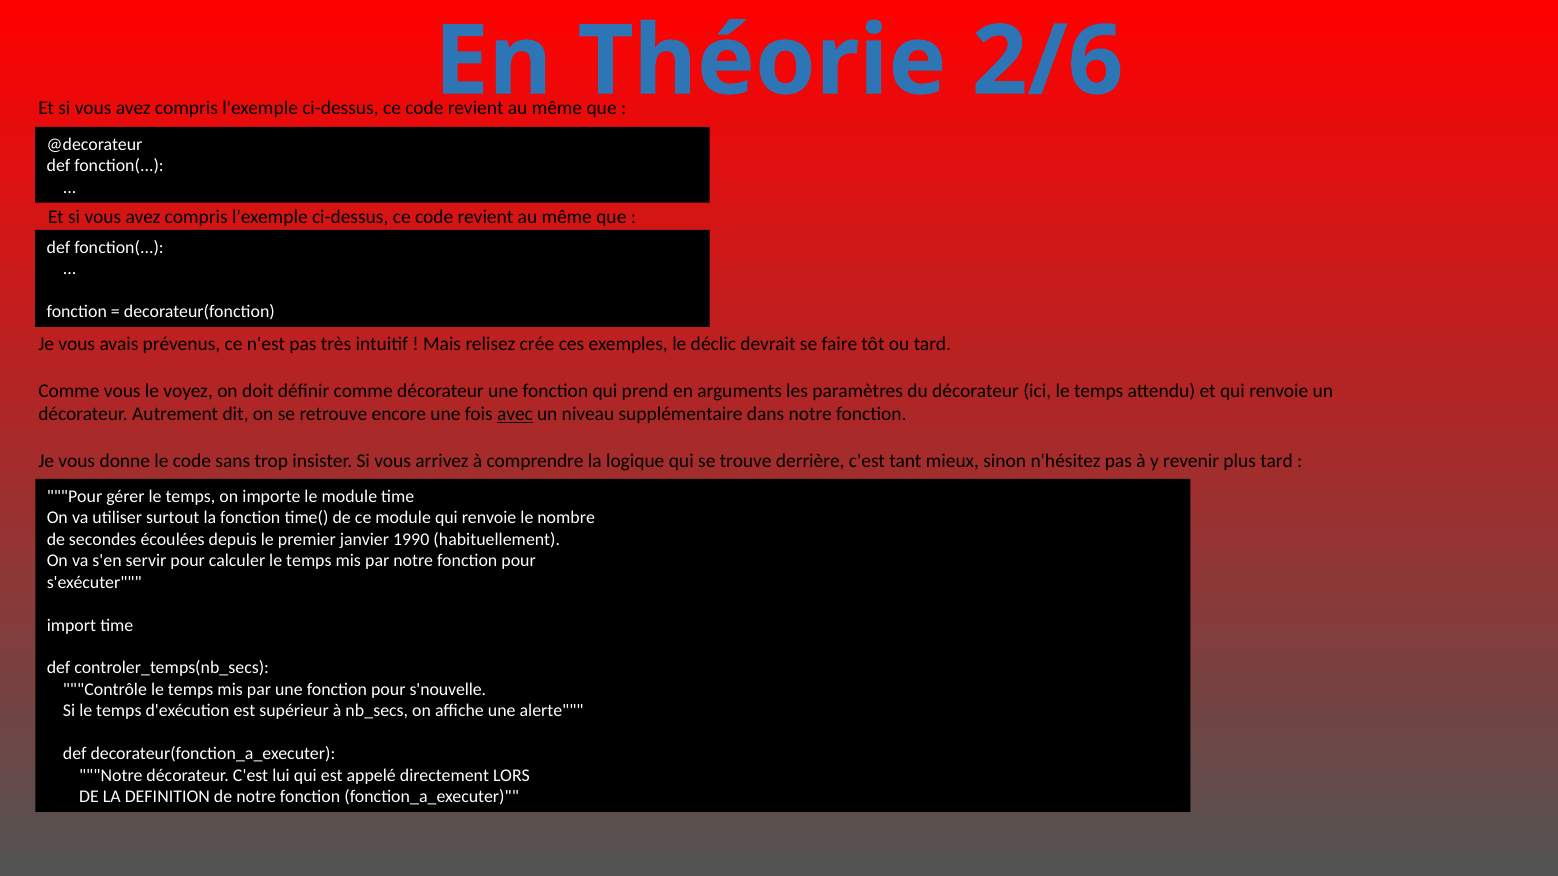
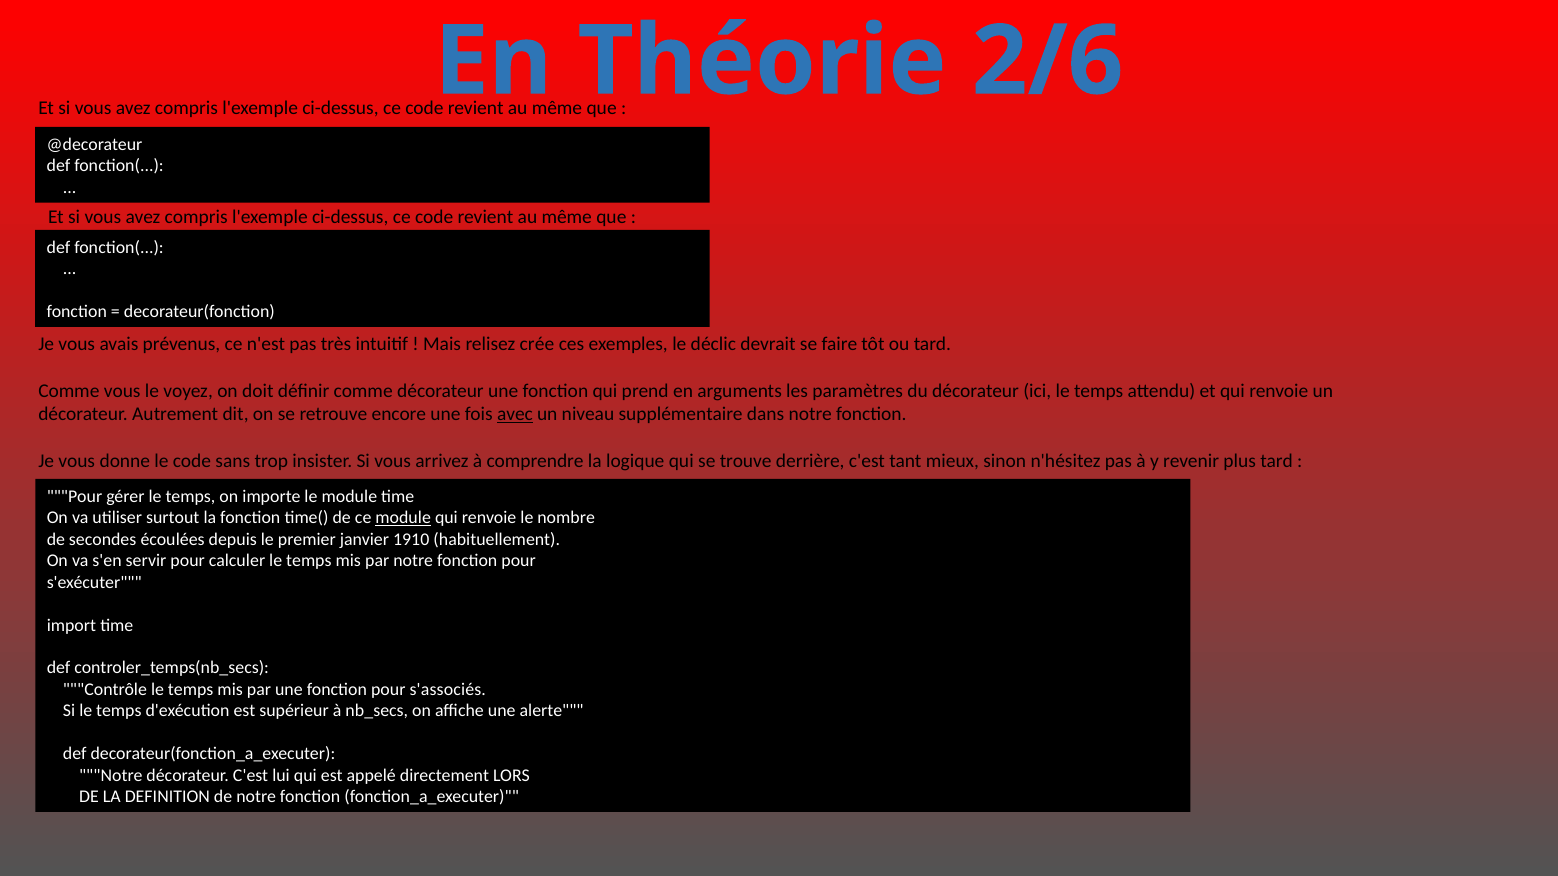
module underline: none -> present (403, 518)
1990: 1990 -> 1910 (411, 540)
s'nouvelle: s'nouvelle -> s'associés (448, 690)
